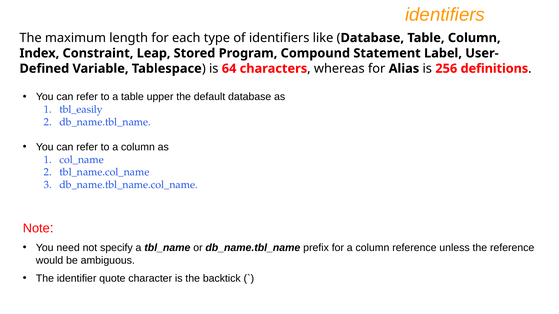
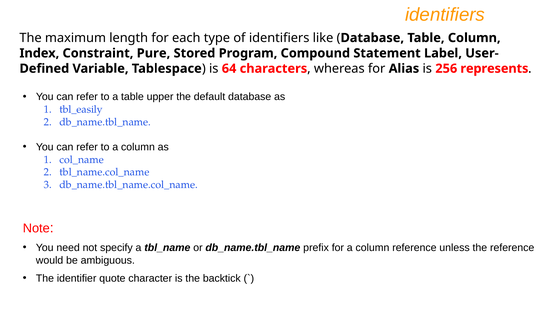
Leap: Leap -> Pure (154, 53)
definitions: definitions -> represents (494, 69)
